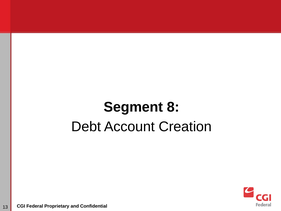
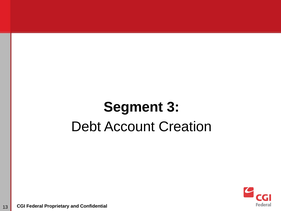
8: 8 -> 3 (173, 107)
